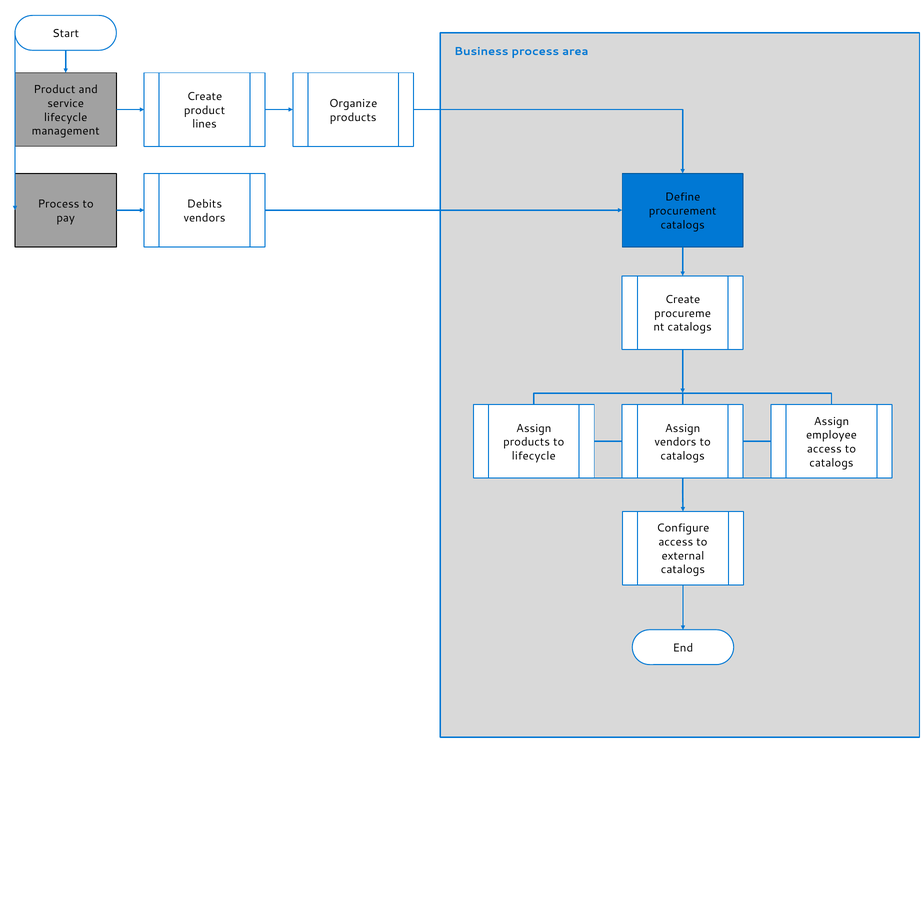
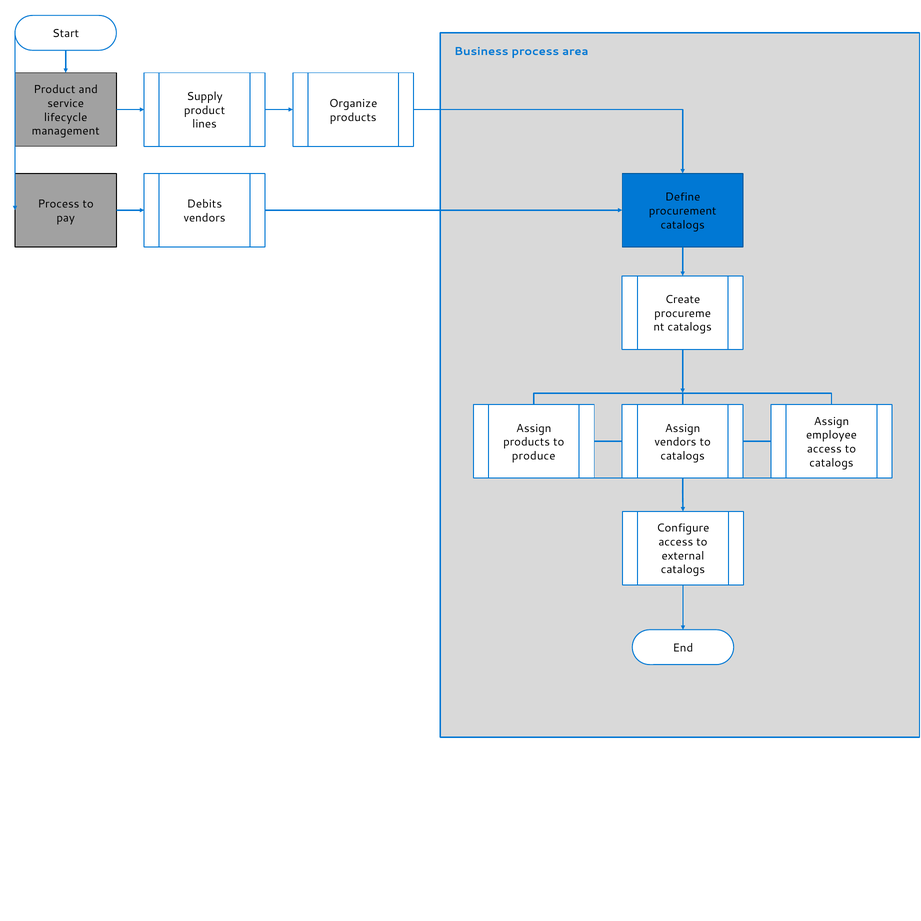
Create: Create -> Supply (205, 96)
lifecycle: lifecycle -> produce (534, 456)
